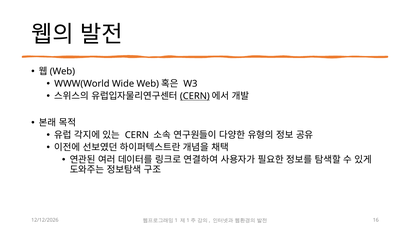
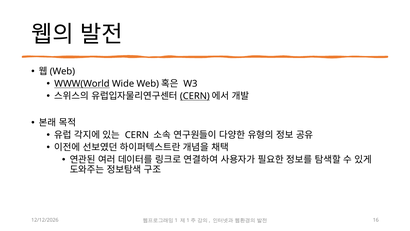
WWW(World underline: none -> present (82, 84)
